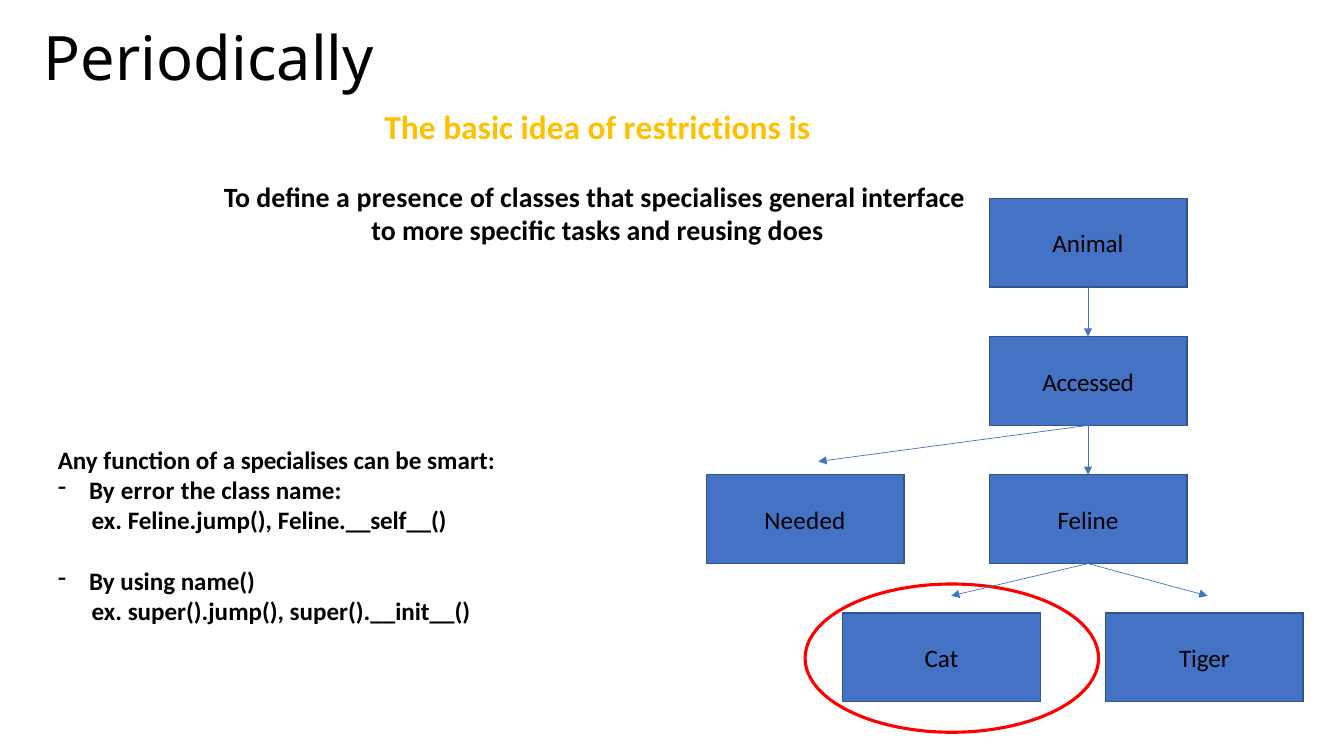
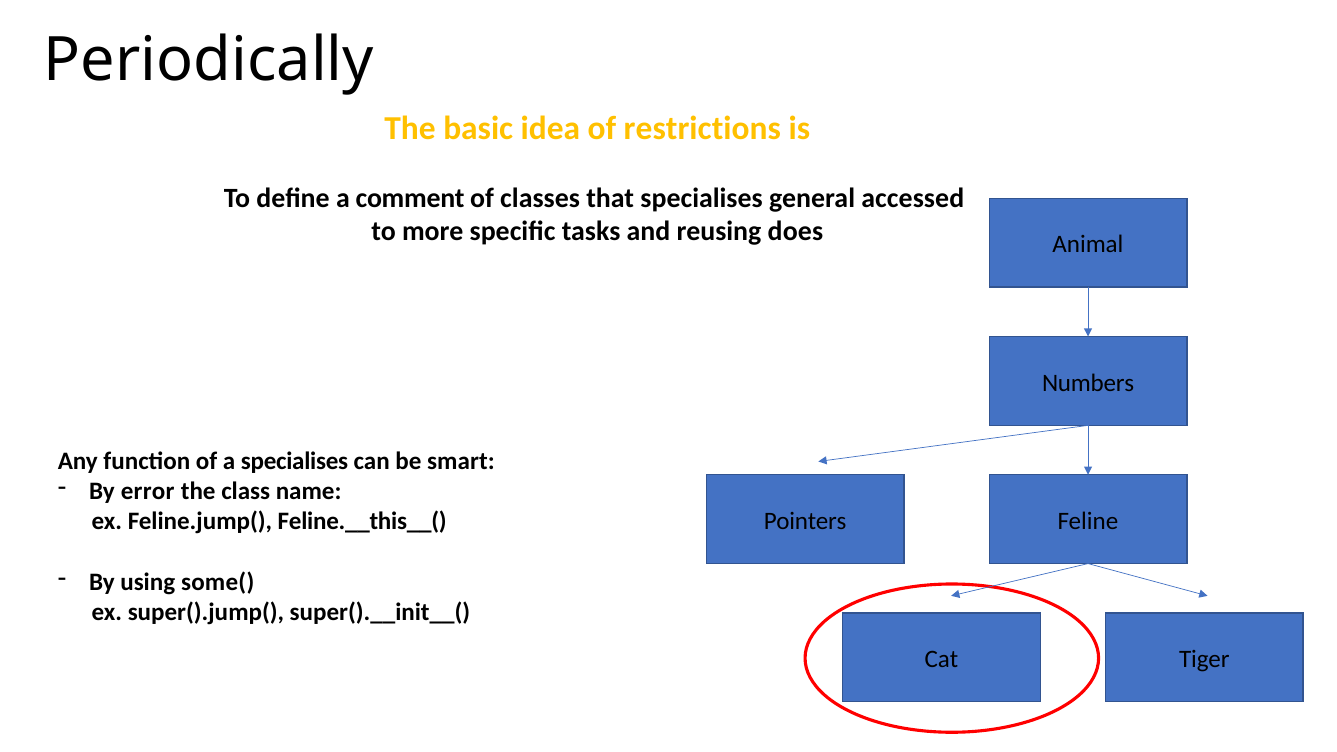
presence: presence -> comment (410, 198)
interface: interface -> accessed (913, 198)
Accessed: Accessed -> Numbers (1088, 383)
Needed: Needed -> Pointers (805, 521)
Feline.__self__(: Feline.__self__( -> Feline.__this__( (362, 522)
name(: name( -> some( (218, 582)
